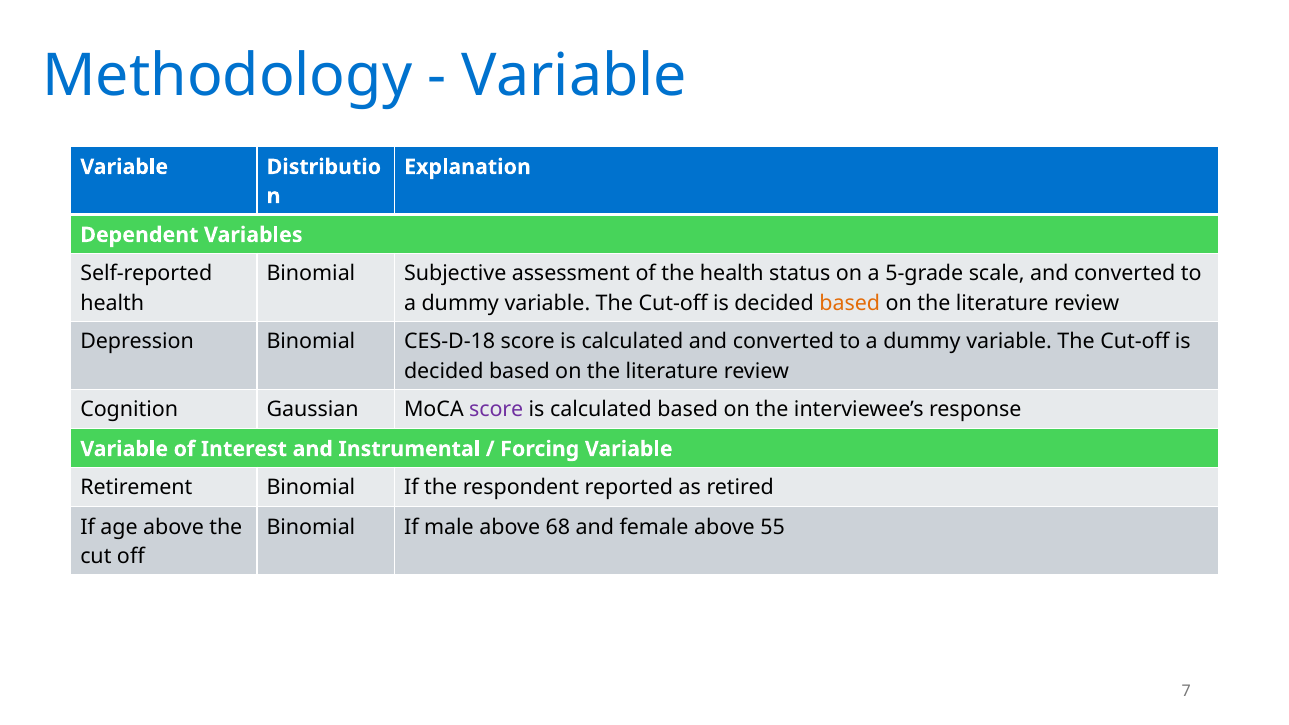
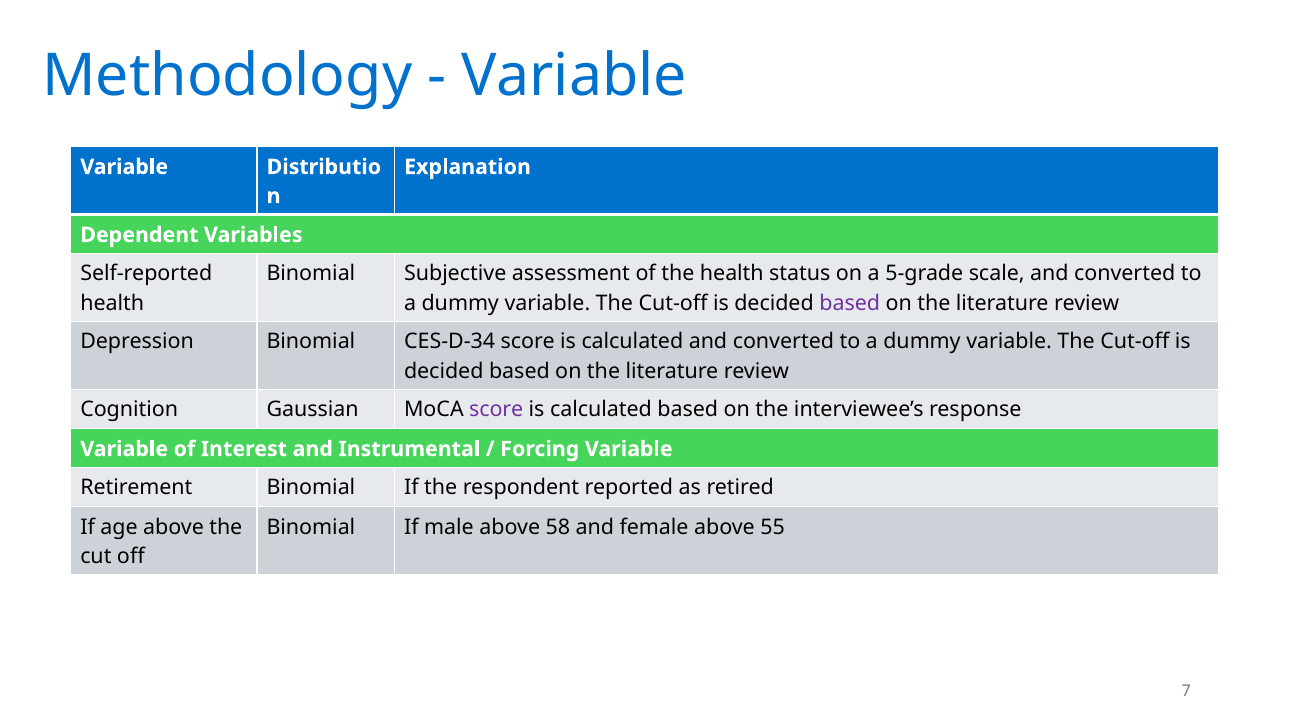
based colour: orange -> purple (850, 303)
CES-D-18: CES-D-18 -> CES-D-34 (450, 342)
68: 68 -> 58 (558, 527)
